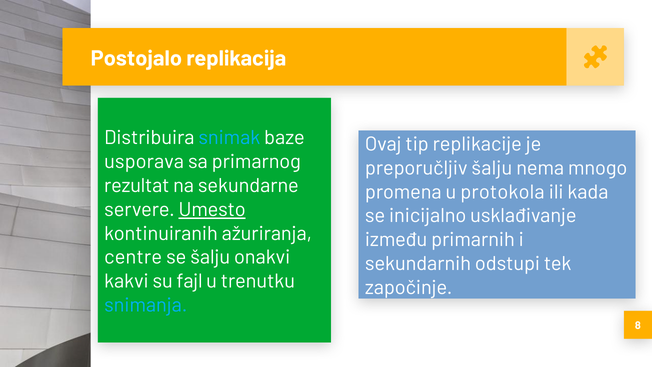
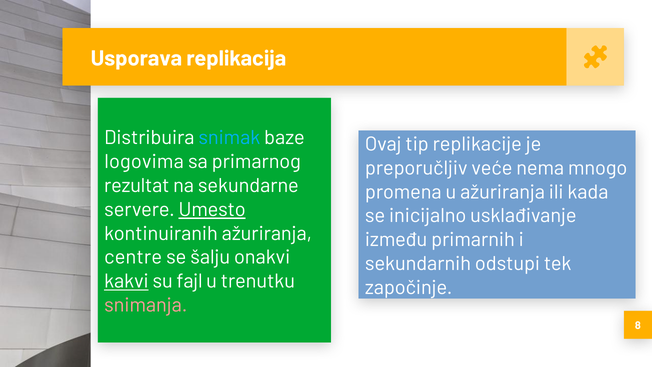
Postojalo: Postojalo -> Usporava (136, 58)
usporava: usporava -> logovima (144, 162)
preporučljiv šalju: šalju -> veće (492, 168)
u protokola: protokola -> ažuriranja (503, 192)
kakvi underline: none -> present (126, 281)
snimanja colour: light blue -> pink (146, 305)
